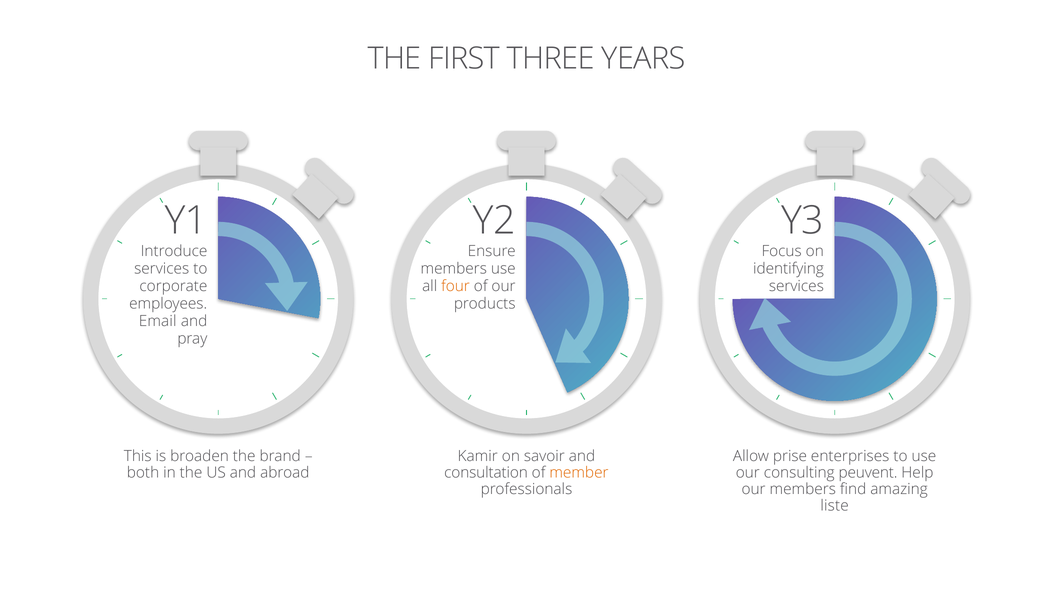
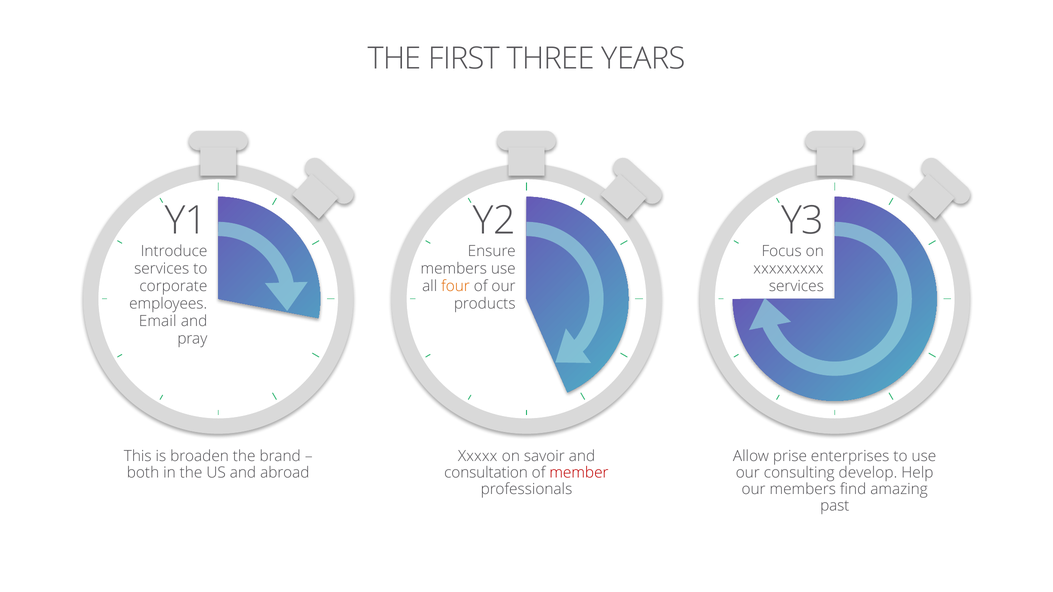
identifying: identifying -> xxxxxxxxx (788, 269)
Kamir: Kamir -> Xxxxx (478, 456)
member colour: orange -> red (579, 473)
peuvent: peuvent -> develop (868, 473)
liste: liste -> past (835, 506)
